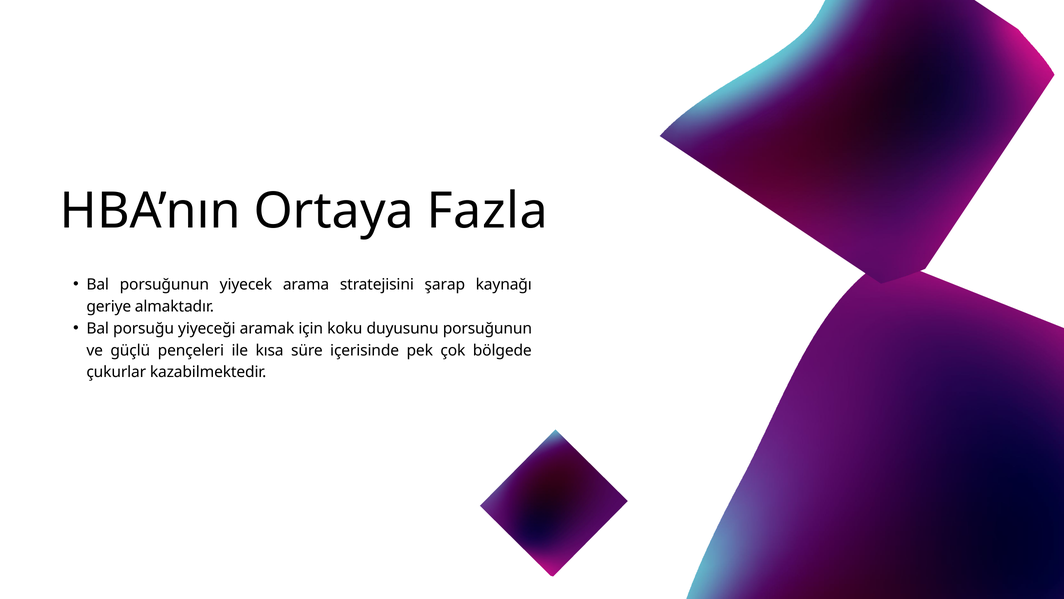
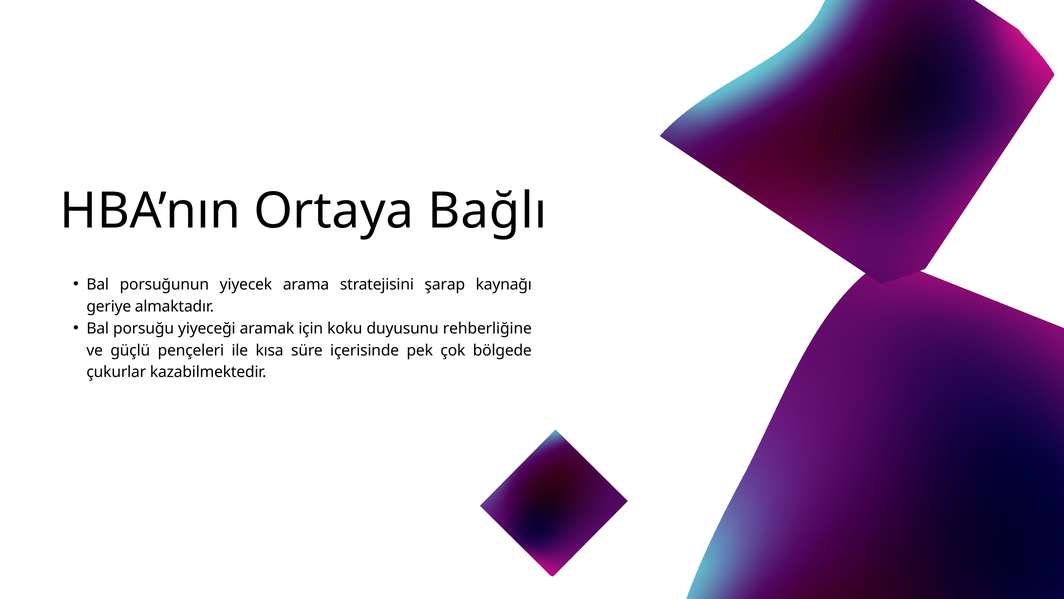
Fazla: Fazla -> Bağlı (487, 211)
duyusunu porsuğunun: porsuğunun -> rehberliğine (487, 328)
